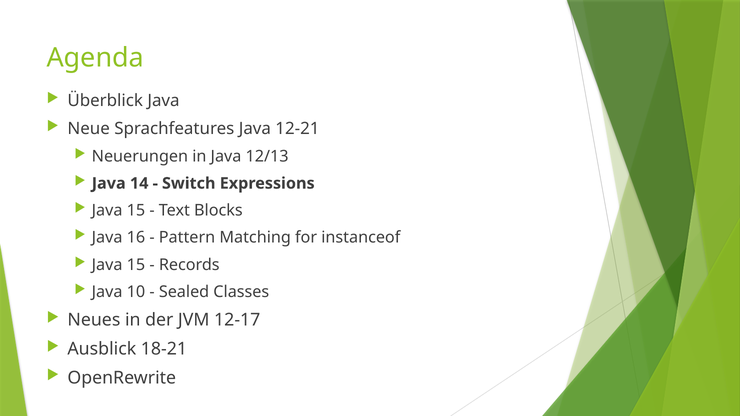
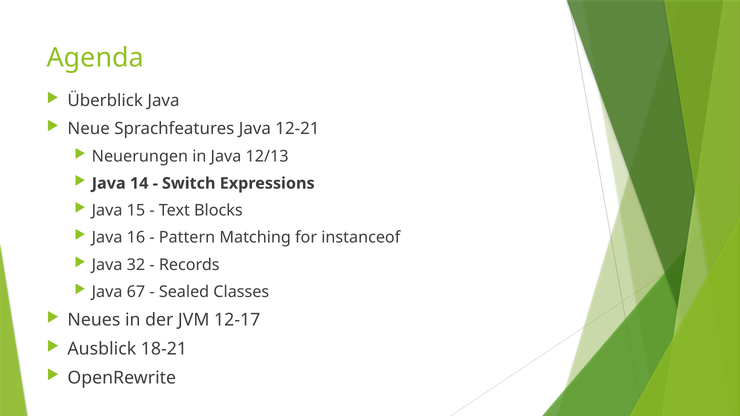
15: 15 -> 32 (136, 265)
10: 10 -> 67 (136, 292)
